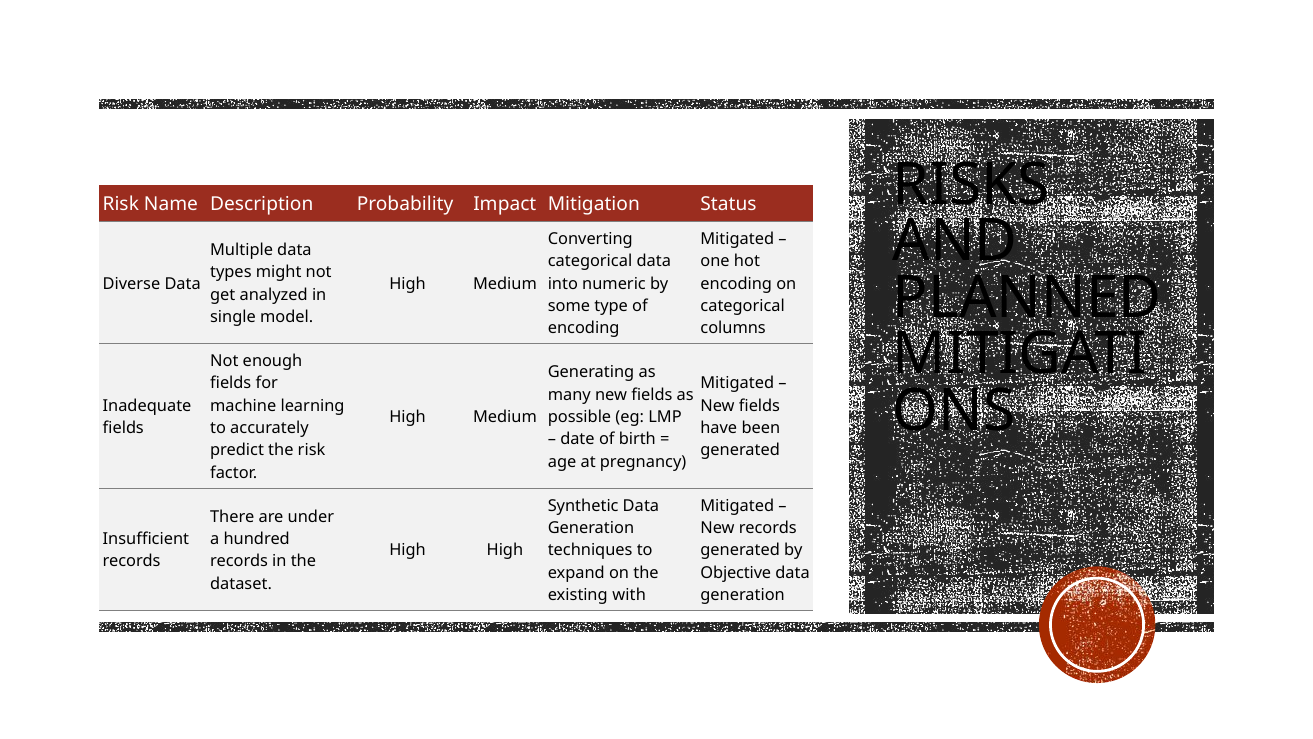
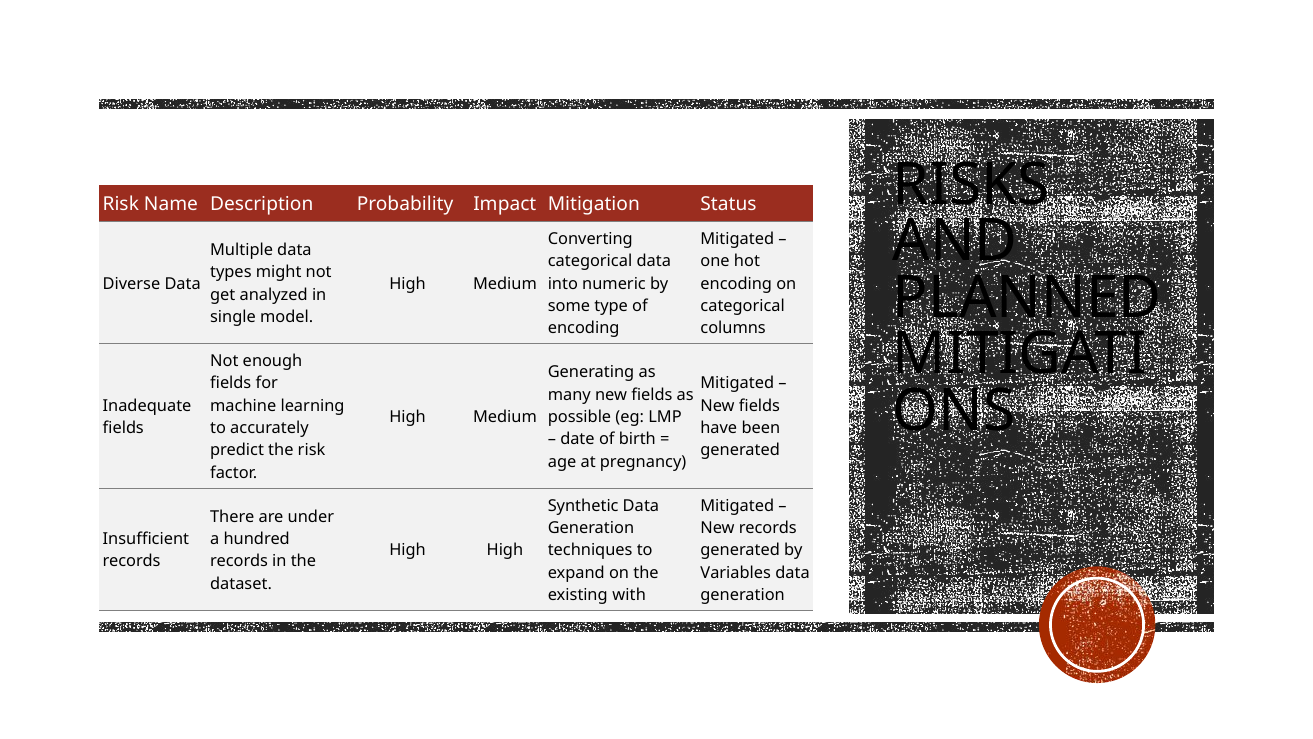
Objective: Objective -> Variables (736, 572)
